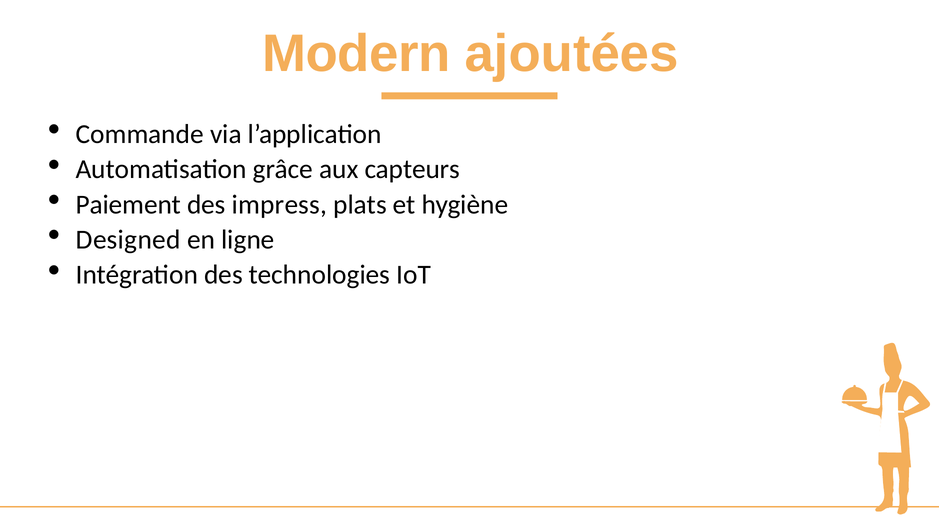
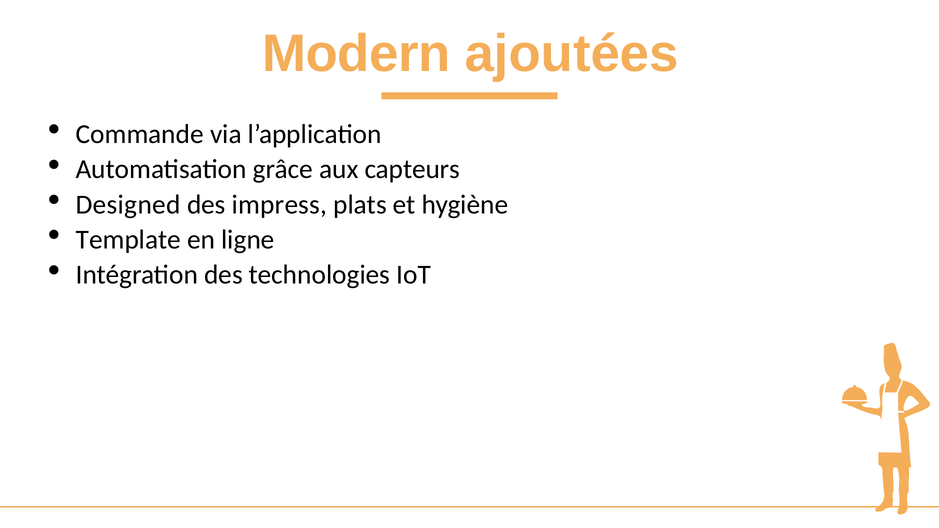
Paiement: Paiement -> Designed (128, 205)
Designed: Designed -> Template (128, 240)
